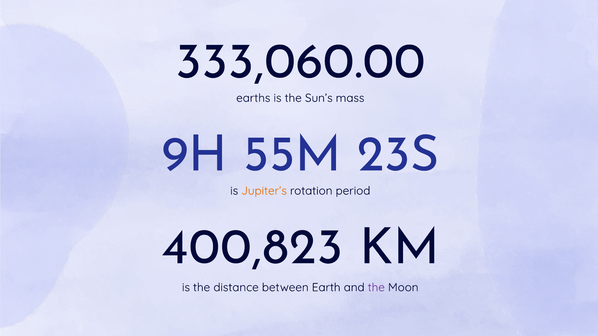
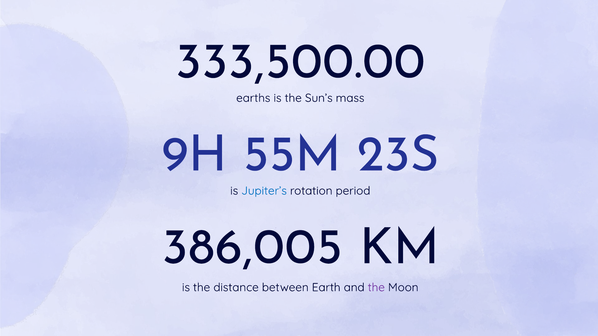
333,060.00: 333,060.00 -> 333,500.00 (300, 61)
Jupiter’s colour: orange -> blue (264, 191)
400,823: 400,823 -> 386,005 (252, 247)
